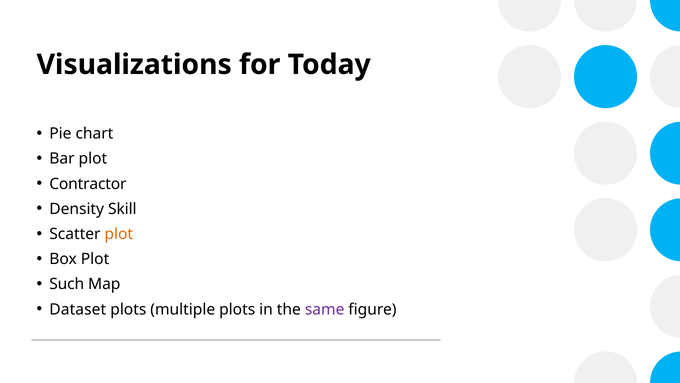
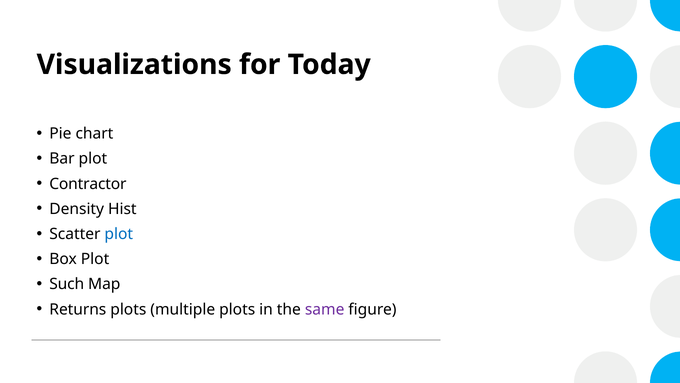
Skill: Skill -> Hist (122, 209)
plot colour: orange -> blue (119, 234)
Dataset: Dataset -> Returns (78, 309)
